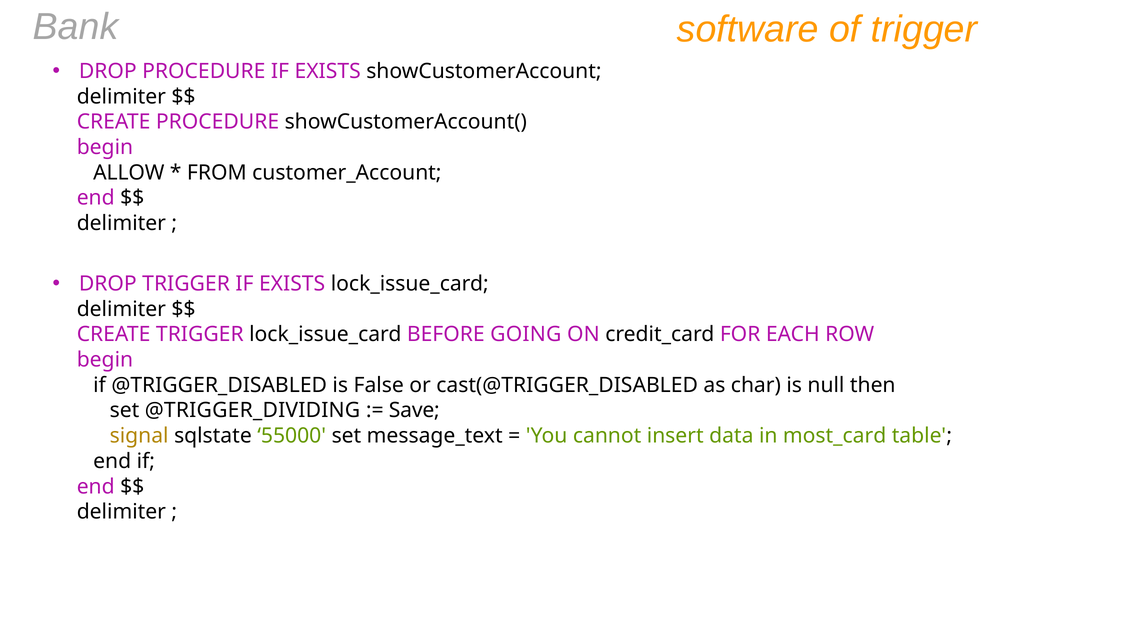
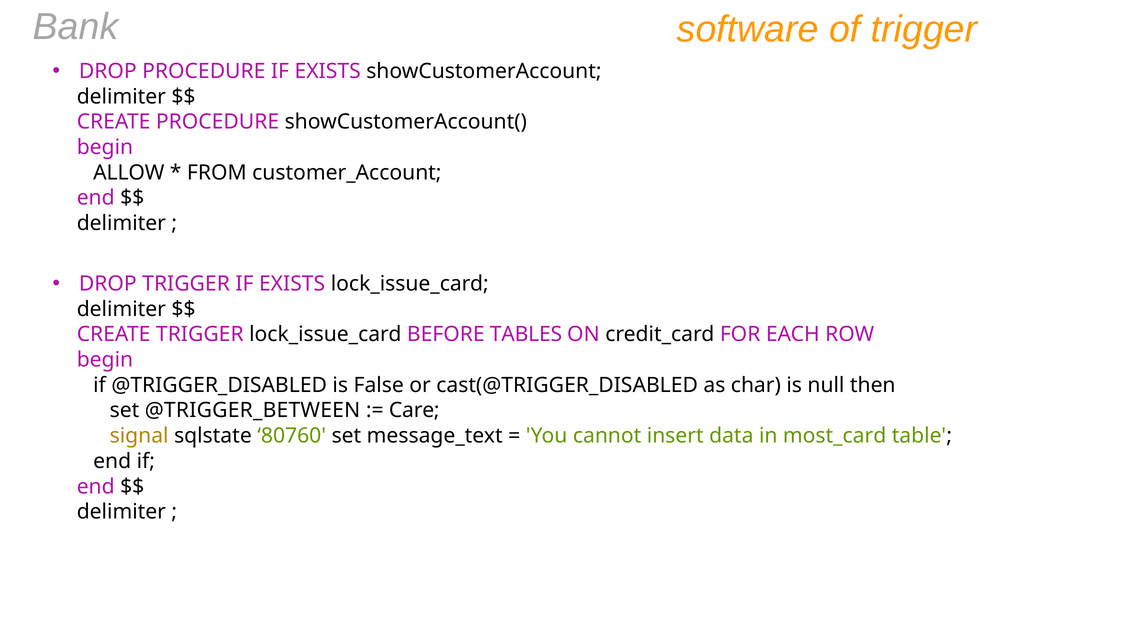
GOING: GOING -> TABLES (526, 334)
@TRIGGER_DIVIDING: @TRIGGER_DIVIDING -> @TRIGGER_BETWEEN (253, 410)
Save: Save -> Care (414, 410)
55000: 55000 -> 80760 (292, 436)
